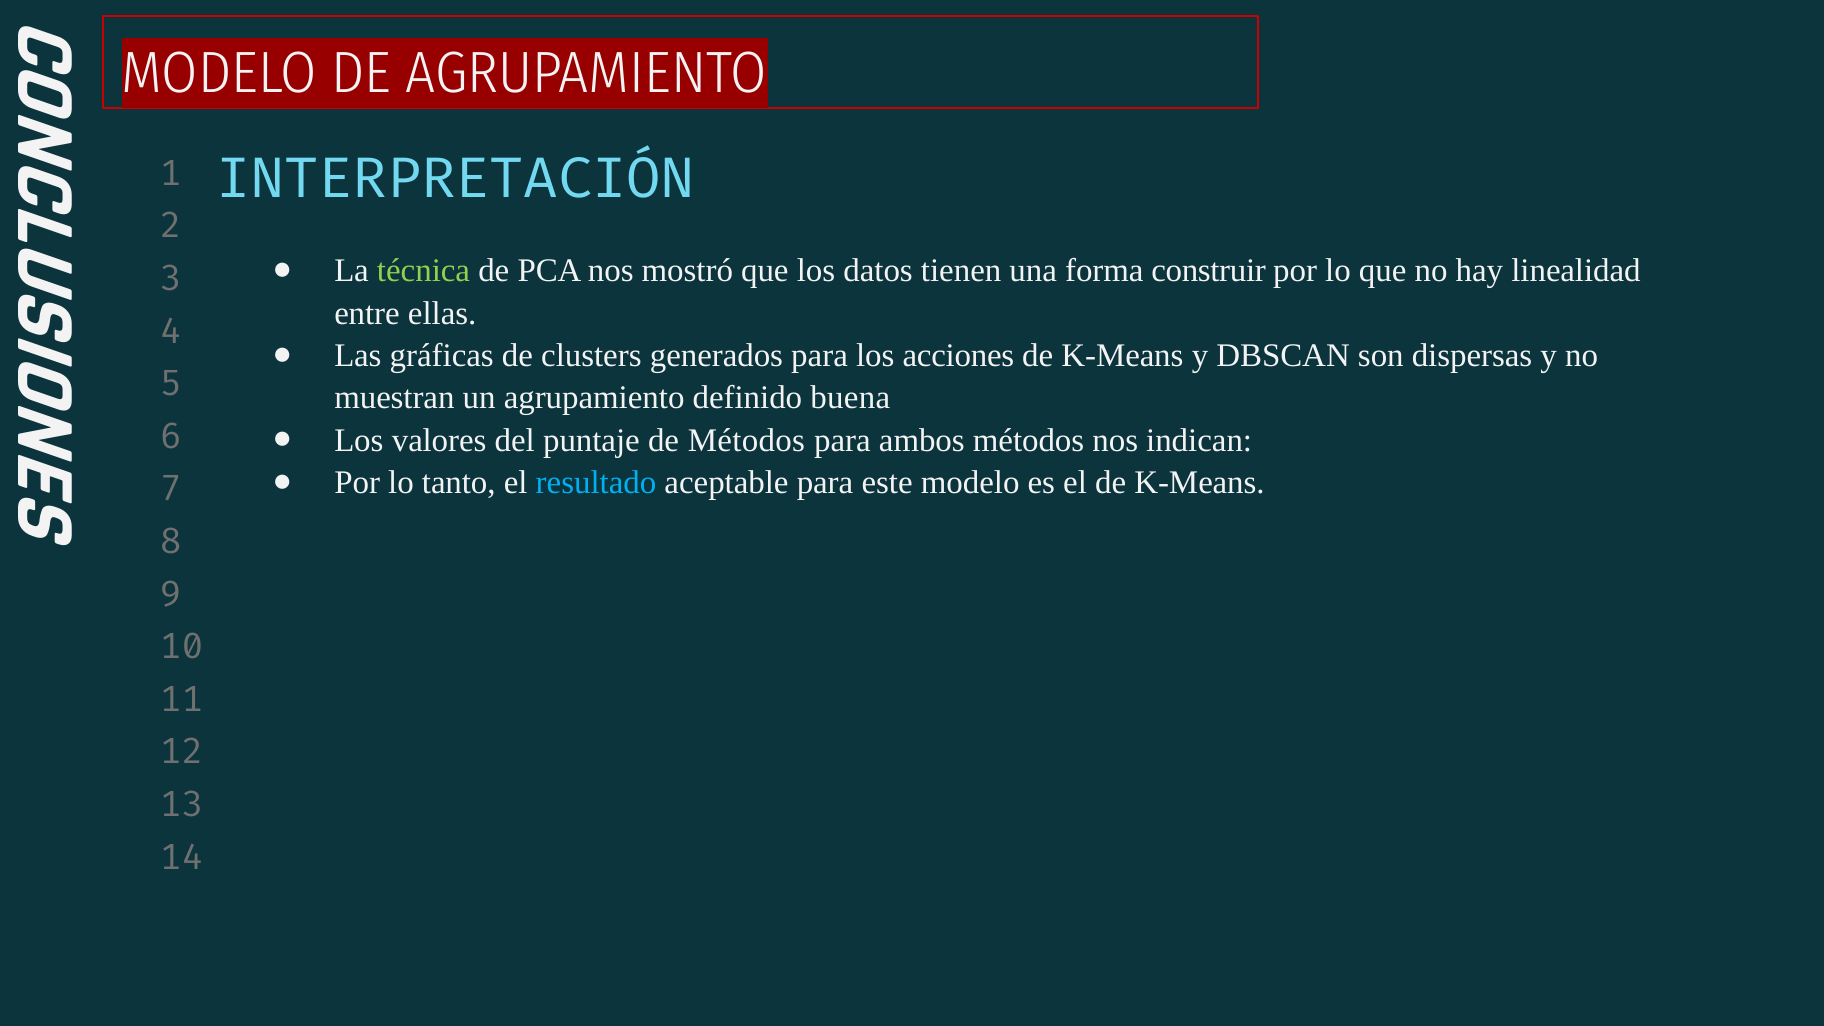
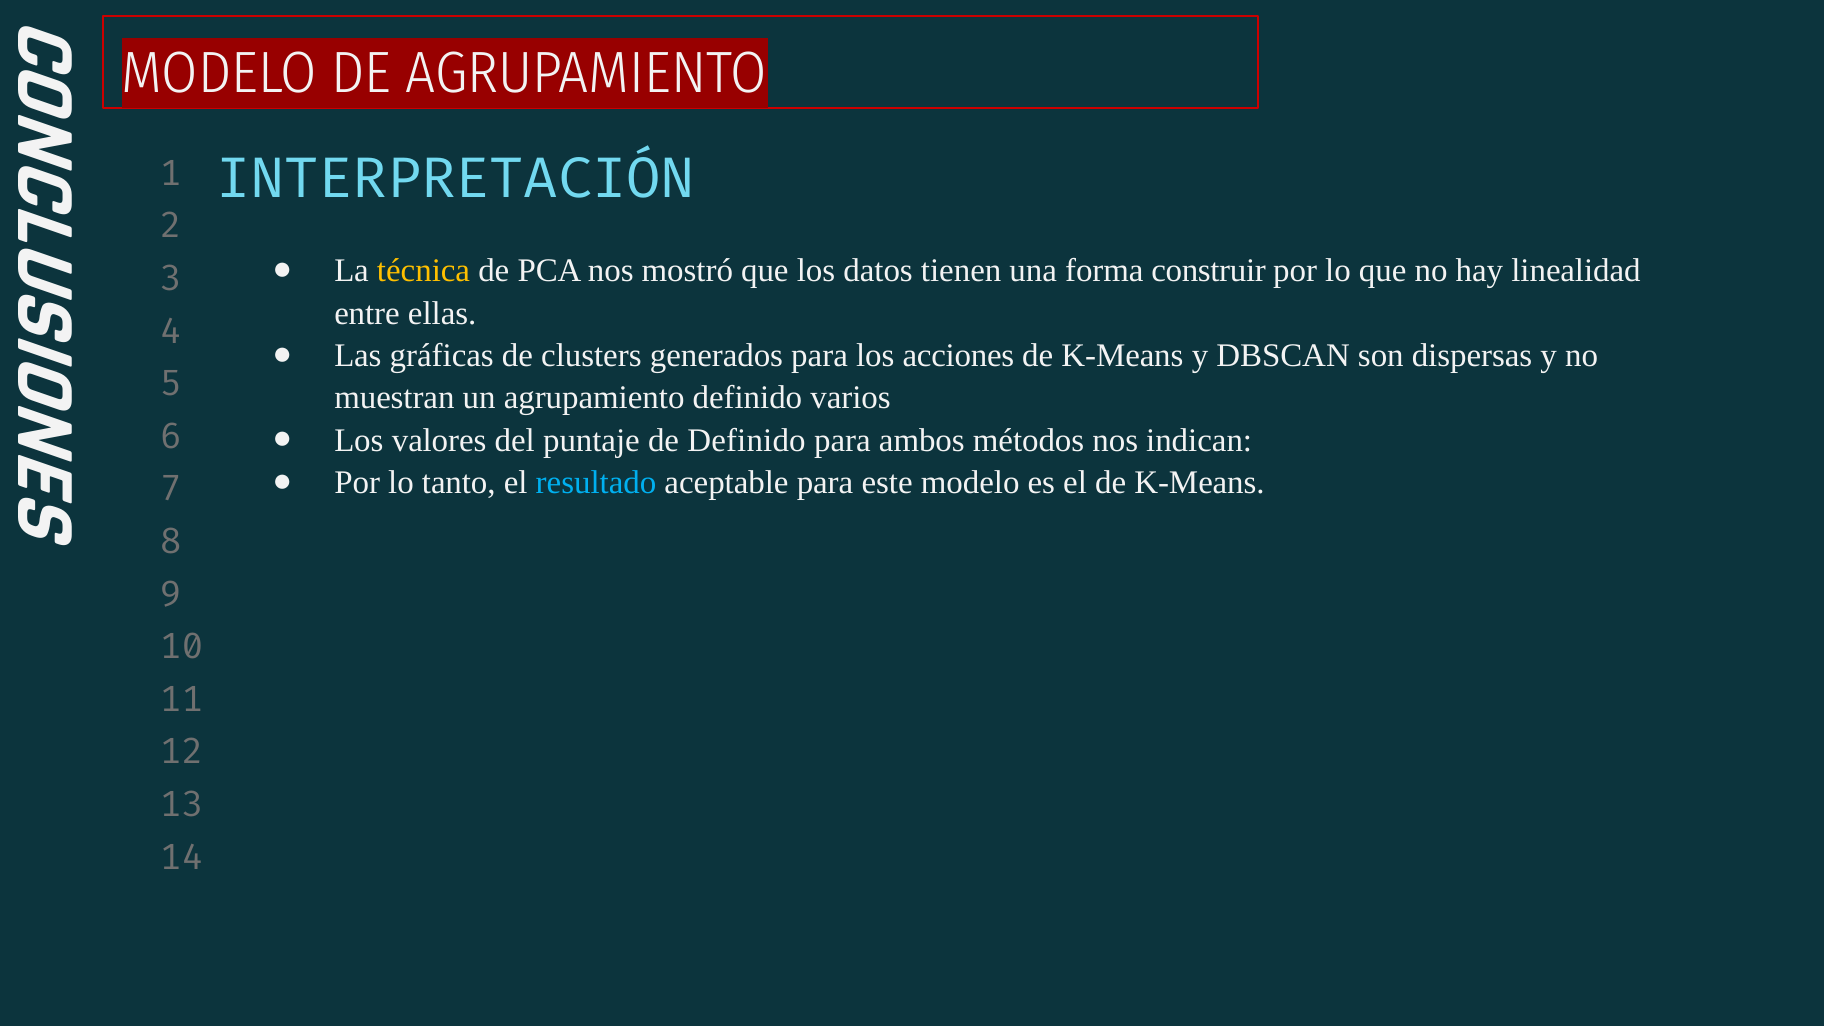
técnica colour: light green -> yellow (424, 271)
buena: buena -> varios (851, 398)
de Métodos: Métodos -> Definido (746, 440)
